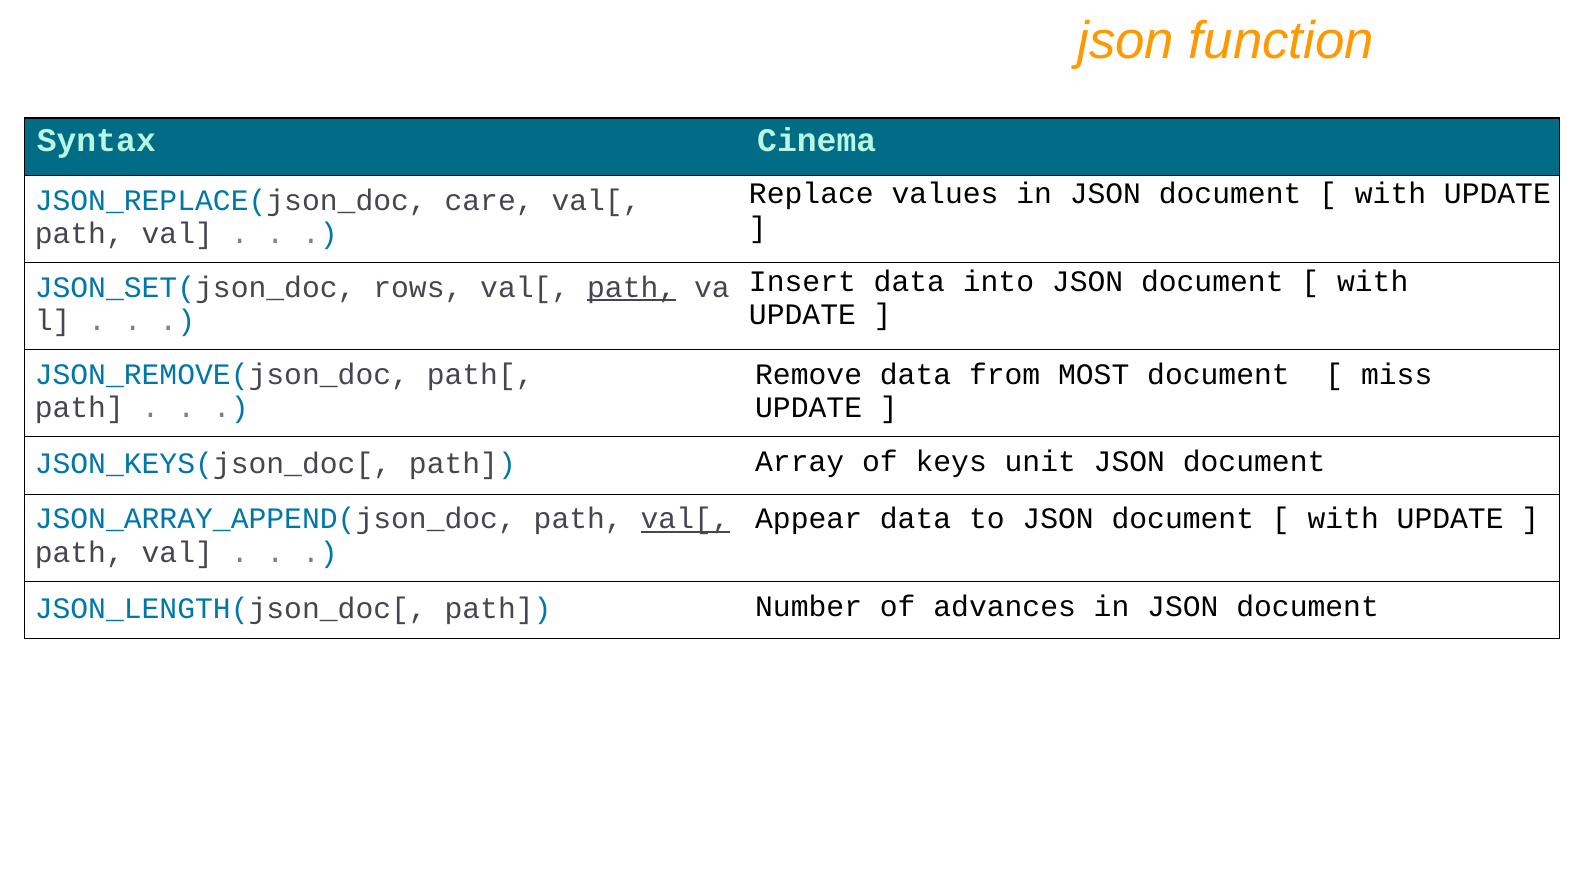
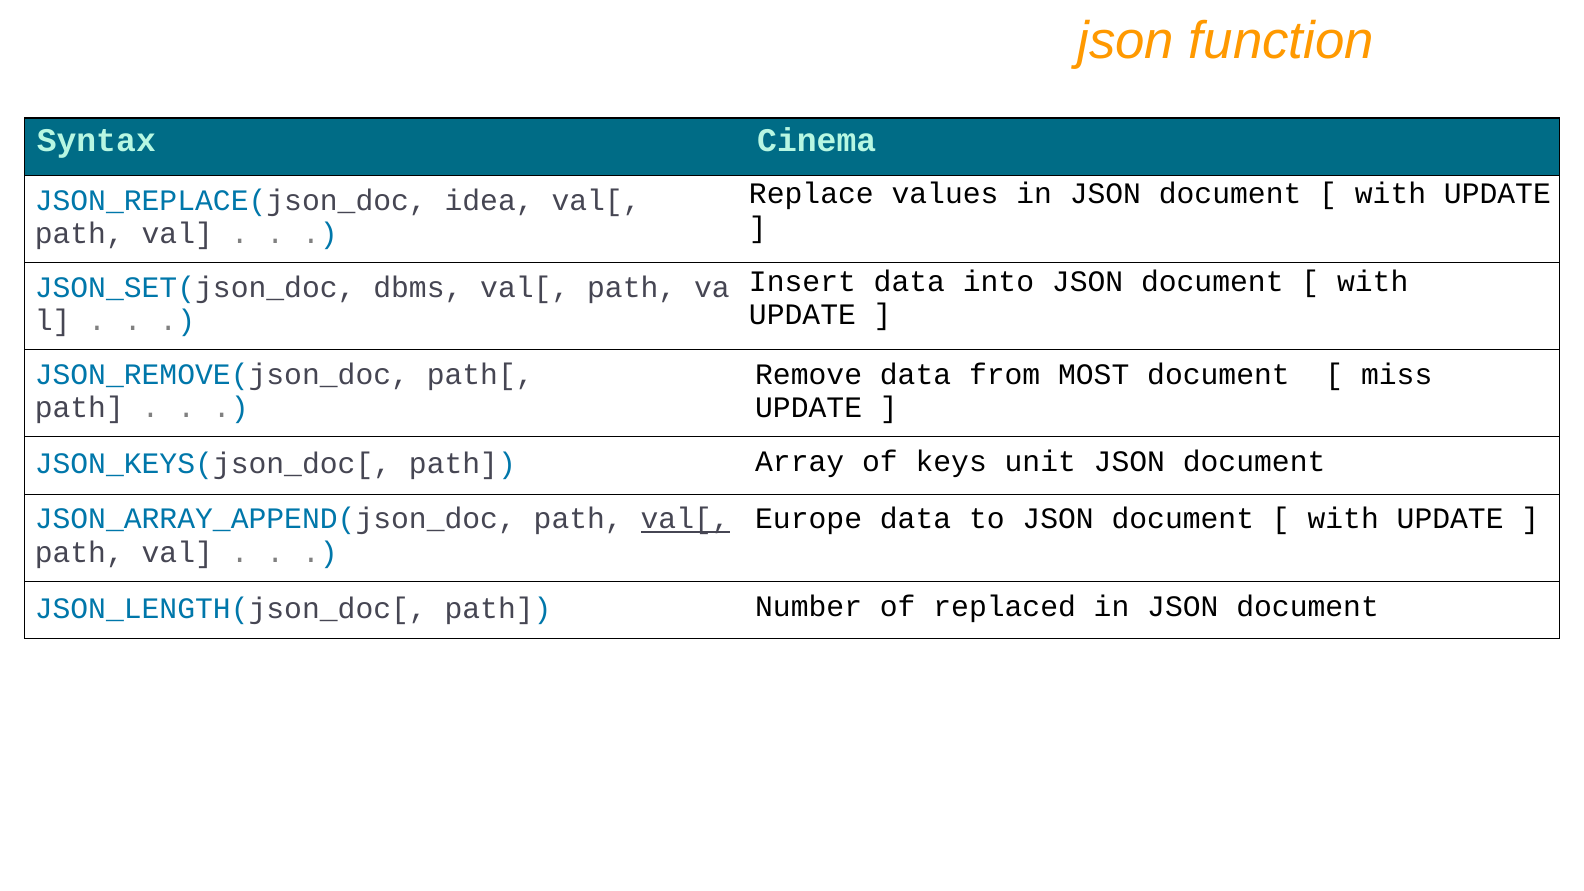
care: care -> idea (489, 200)
rows: rows -> dbms (418, 287)
path underline: present -> none (632, 287)
Appear: Appear -> Europe (809, 519)
advances: advances -> replaced (1005, 606)
